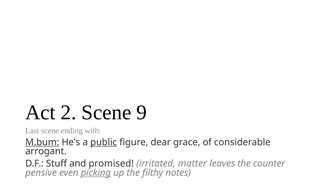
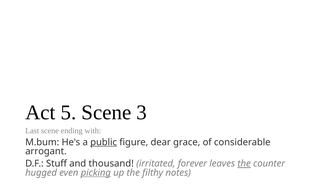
2: 2 -> 5 (68, 112)
9: 9 -> 3 (142, 112)
M.bum underline: present -> none (42, 142)
promised: promised -> thousand (111, 163)
matter: matter -> forever (192, 163)
the underline: none -> present (244, 163)
pensive: pensive -> hugged (41, 173)
